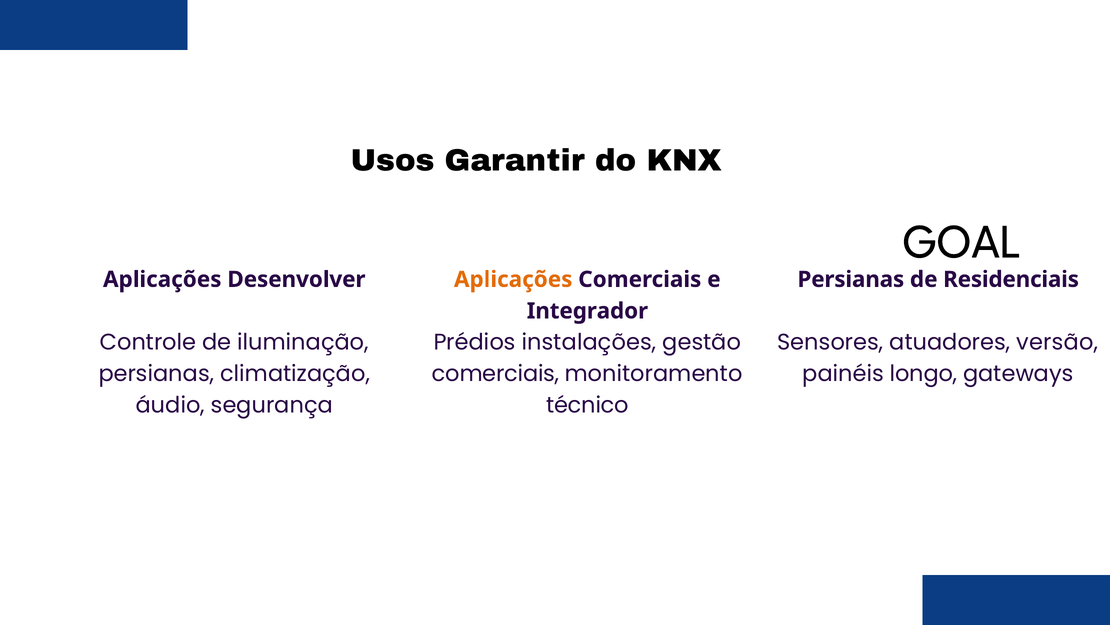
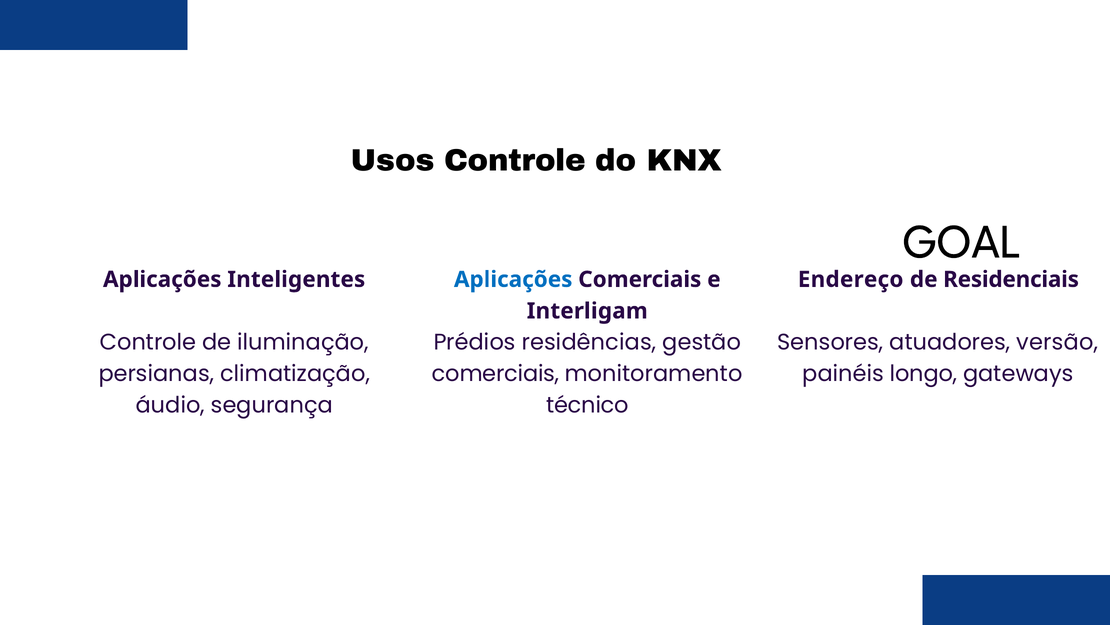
Usos Garantir: Garantir -> Controle (515, 160)
Desenvolver: Desenvolver -> Inteligentes (296, 279)
Aplicações colour: orange -> blue (513, 279)
Persianas: Persianas -> Endereço (851, 279)
Integrador: Integrador -> Interligam (587, 311)
instalações: instalações -> residências (589, 342)
